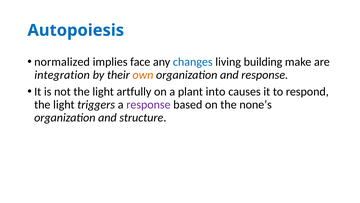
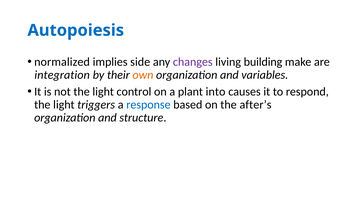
face: face -> side (140, 62)
changes colour: blue -> purple (193, 62)
and response: response -> variables (265, 75)
artfully: artfully -> control (134, 91)
response colour: purple -> blue (148, 104)
none’s: none’s -> after’s (256, 104)
